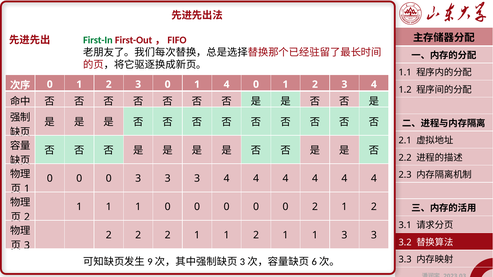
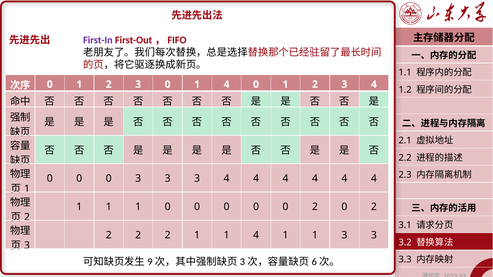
First-In colour: green -> purple (98, 40)
0 2 1: 1 -> 0 (344, 207)
1 1 2: 2 -> 4 (256, 235)
